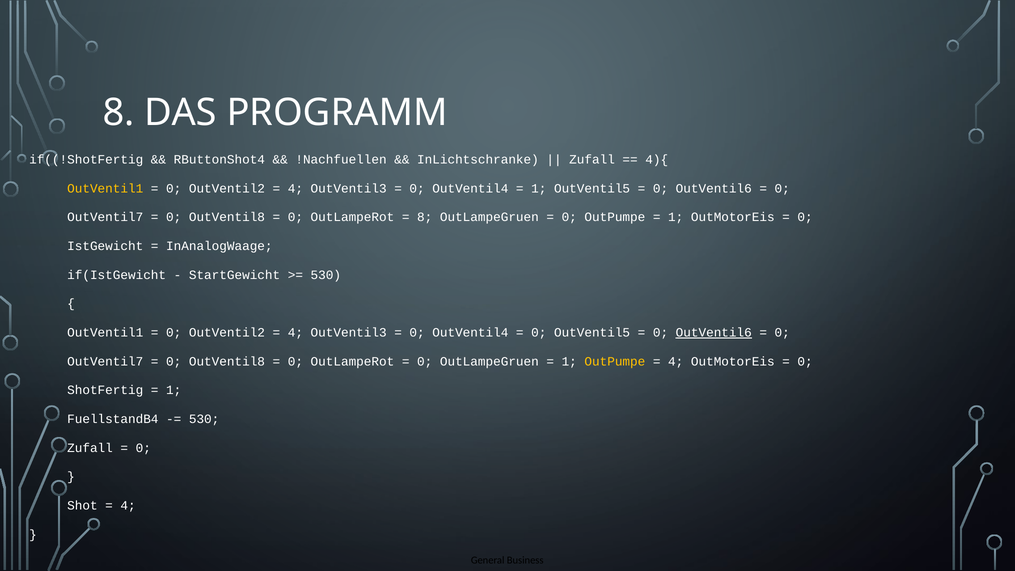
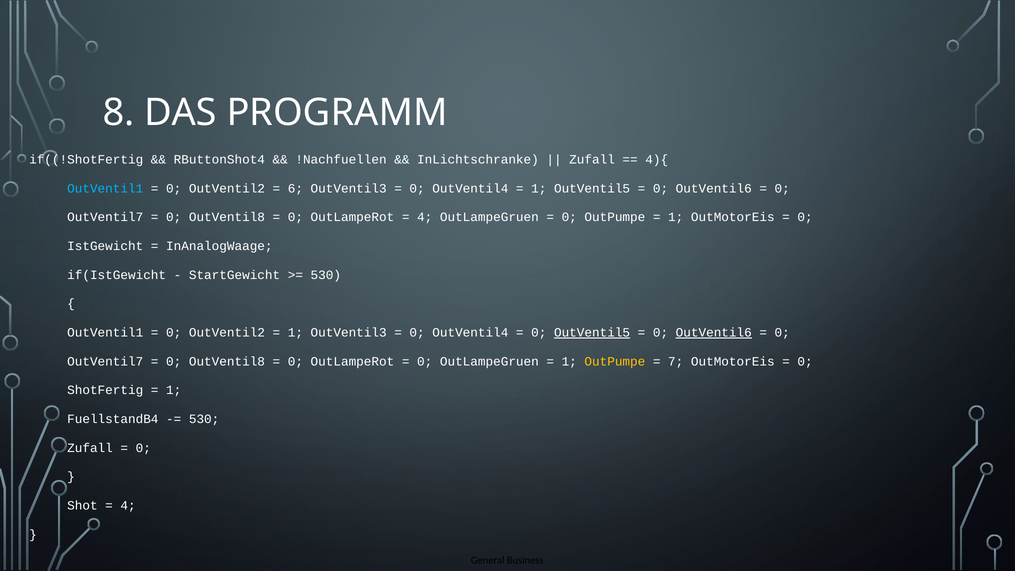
OutVentil1 colour: yellow -> light blue (105, 188)
4: 4 -> 6 (295, 188)
8: 8 -> 4 (425, 217)
4: 4 -> 1 (295, 333)
OutVentil5 underline: none -> present (592, 333)
4: 4 -> 7 (676, 361)
